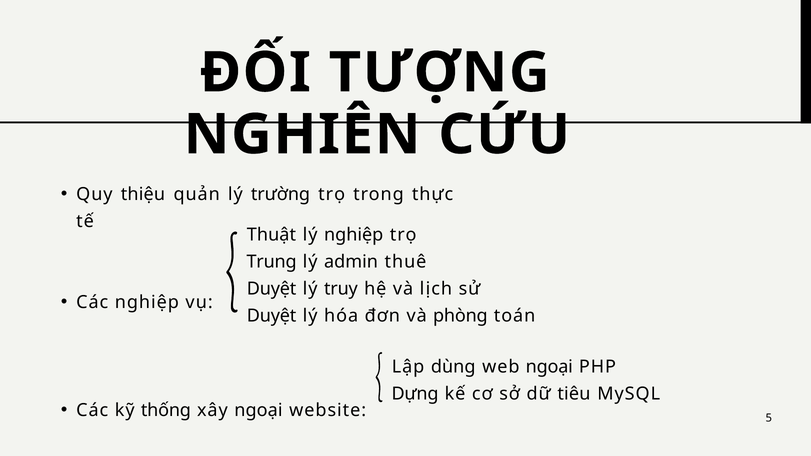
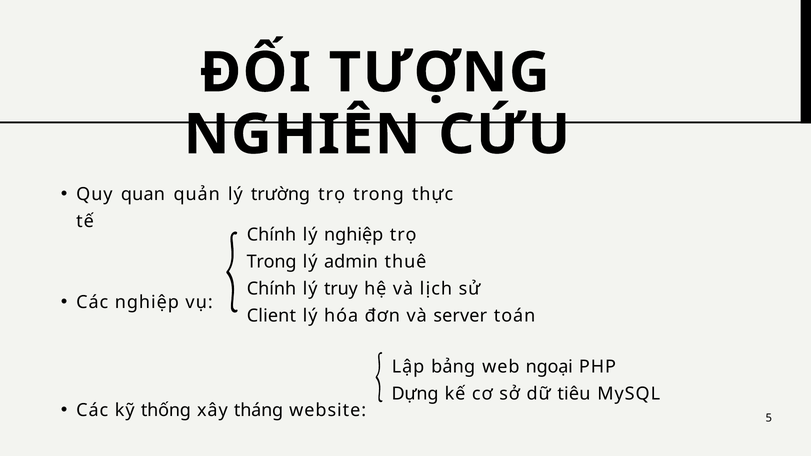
thiệu: thiệu -> quan (143, 194)
Thuật: Thuật -> Chính (271, 235)
Trung: Trung -> Trong (272, 262)
Duyệt: Duyệt -> Chính (271, 289)
Duyệt: Duyệt -> Client (271, 316)
phòng: phòng -> server (460, 316)
dùng: dùng -> bảng (453, 367)
xây ngoại: ngoại -> tháng (259, 410)
